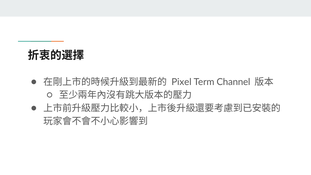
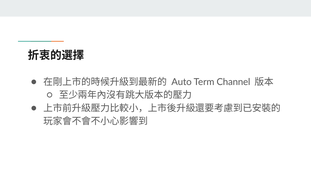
Pixel: Pixel -> Auto (182, 82)
